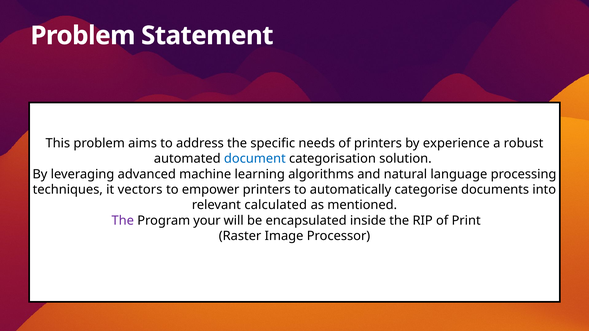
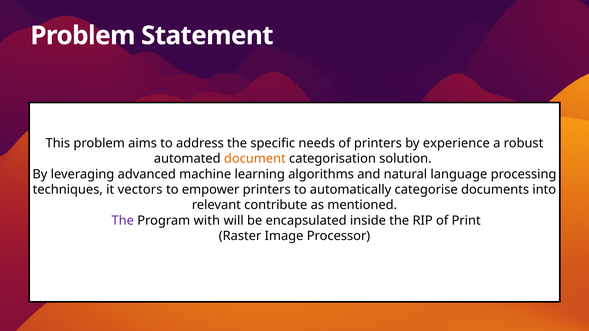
document colour: blue -> orange (255, 159)
calculated: calculated -> contribute (276, 205)
your: your -> with (207, 221)
